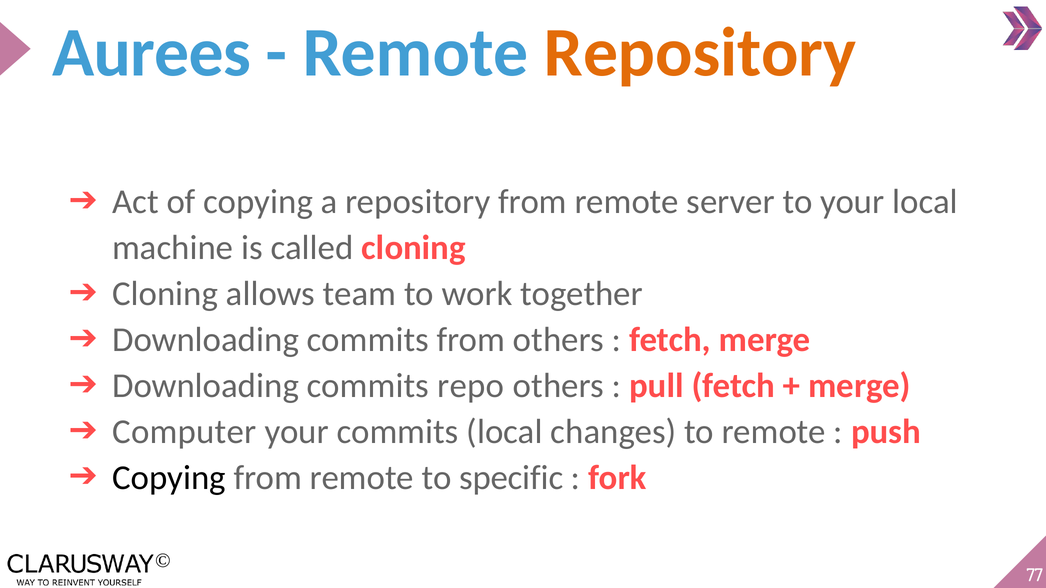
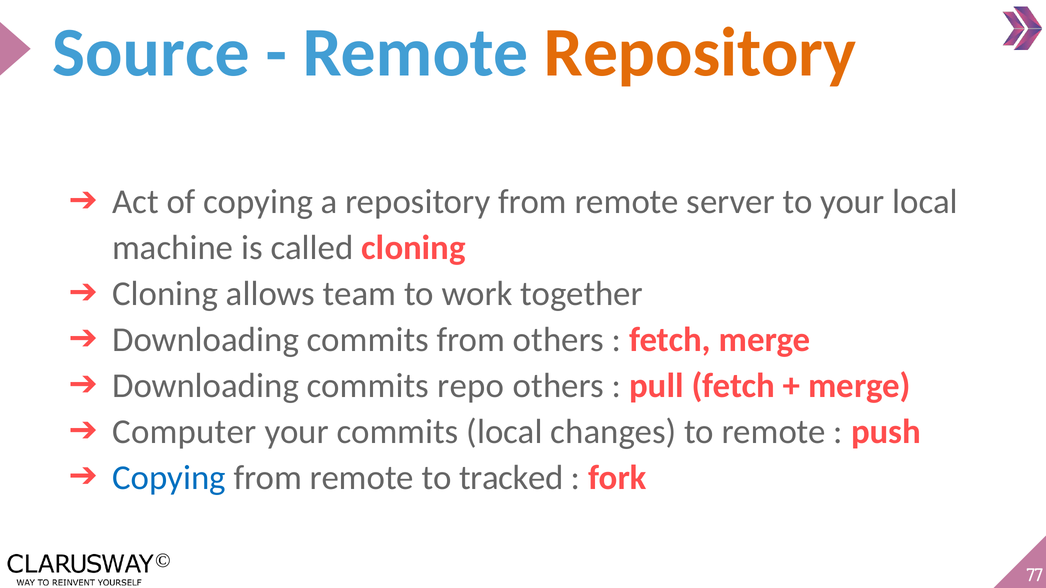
Aurees: Aurees -> Source (151, 53)
Copying colour: black -> blue (169, 478)
specific: specific -> tracked (511, 478)
